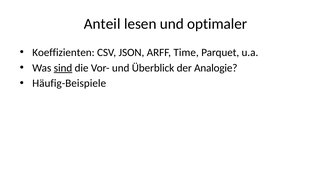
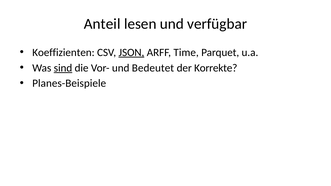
optimaler: optimaler -> verfügbar (217, 24)
JSON underline: none -> present (131, 52)
Überblick: Überblick -> Bedeutet (153, 68)
Analogie: Analogie -> Korrekte (216, 68)
Häufig-Beispiele: Häufig-Beispiele -> Planes-Beispiele (69, 83)
